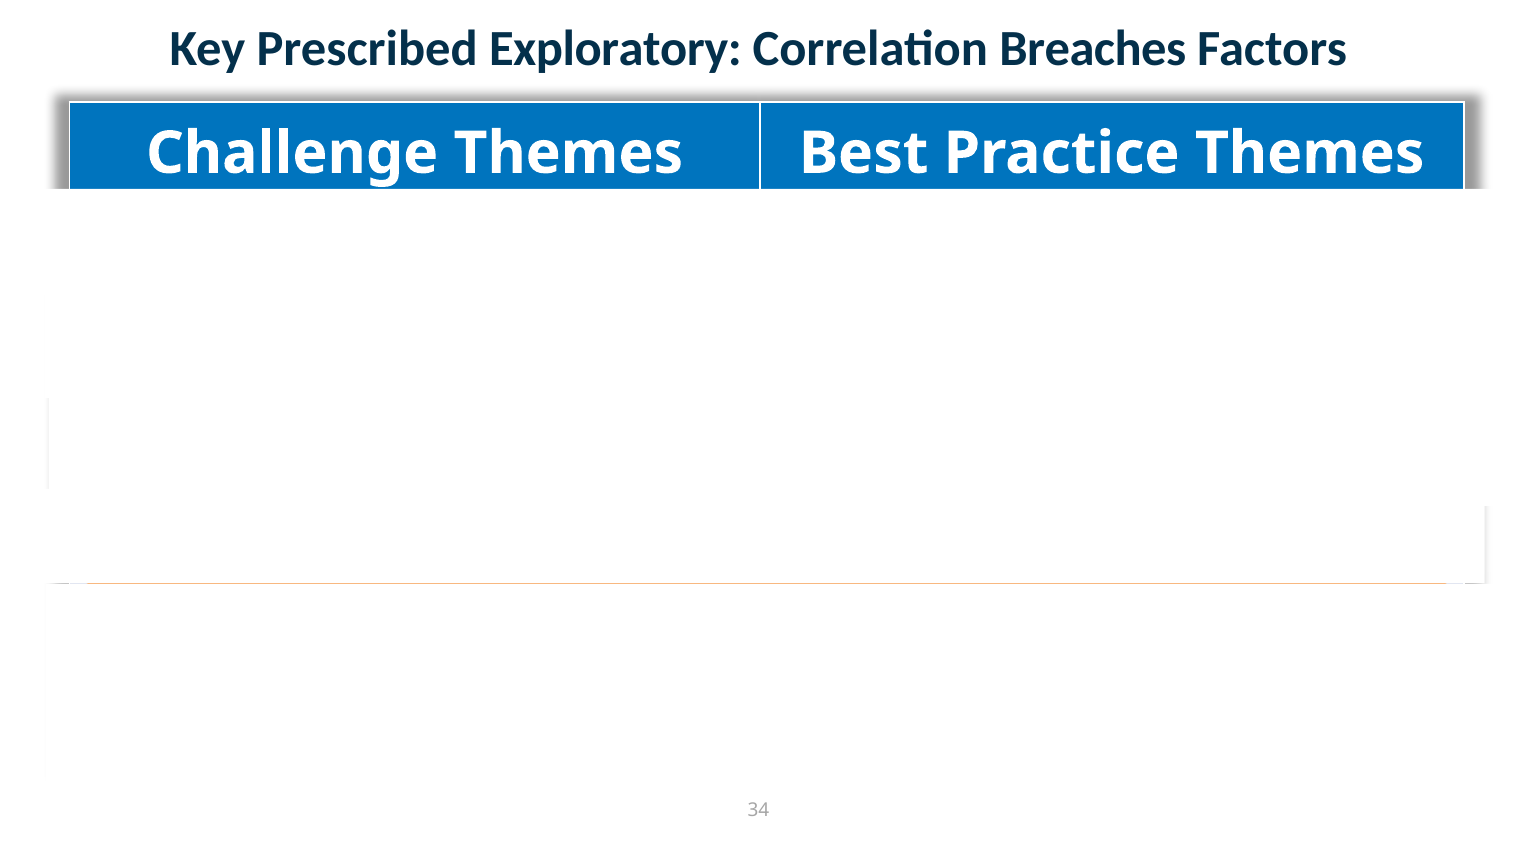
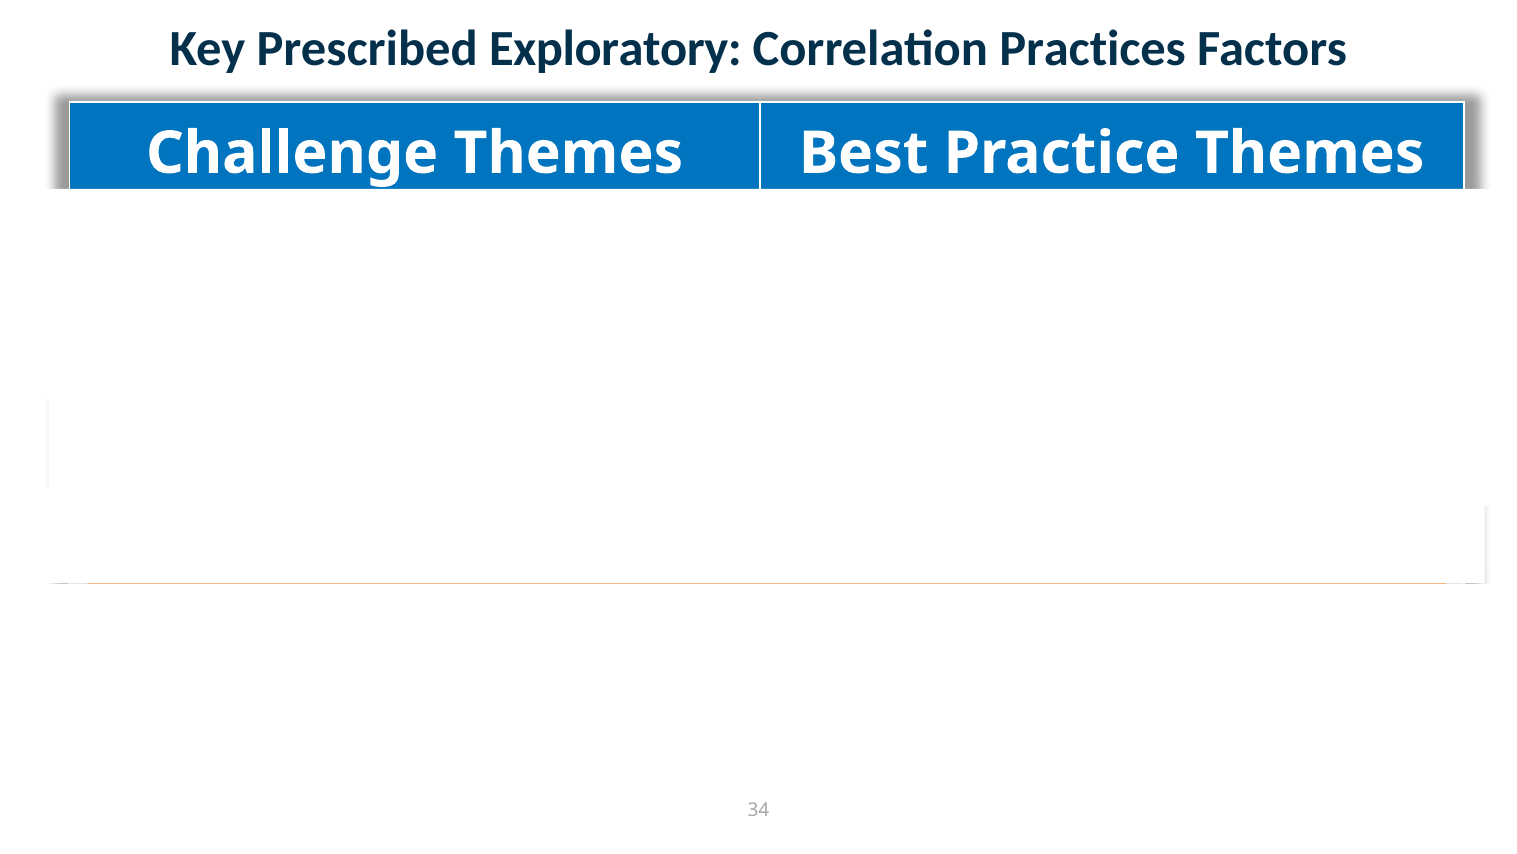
Correlation Breaches: Breaches -> Practices (1093, 49)
